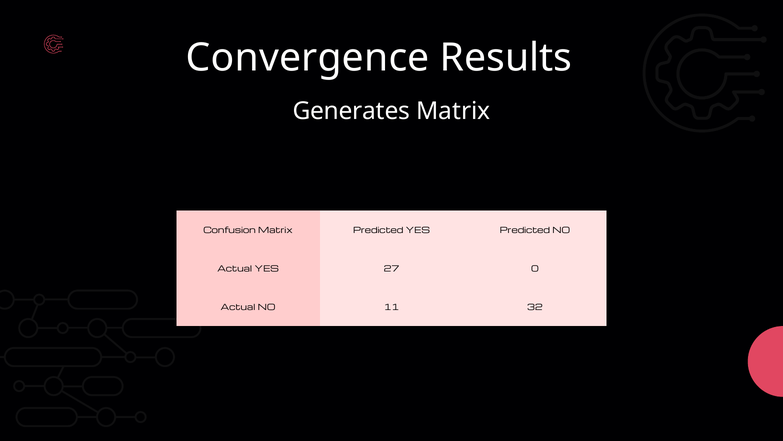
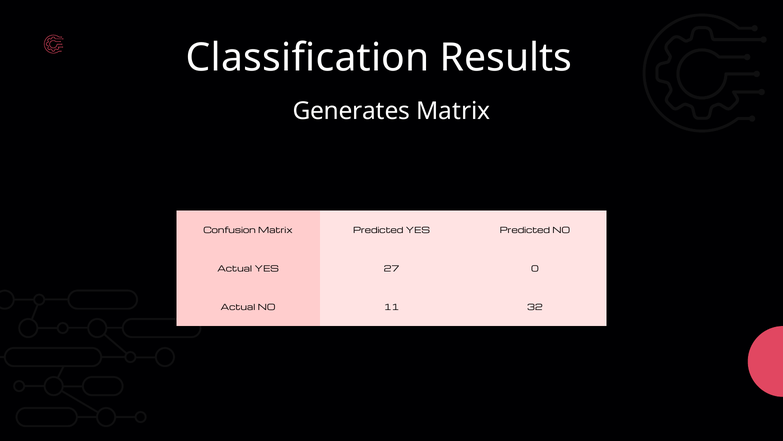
Convergence: Convergence -> Classification (308, 58)
